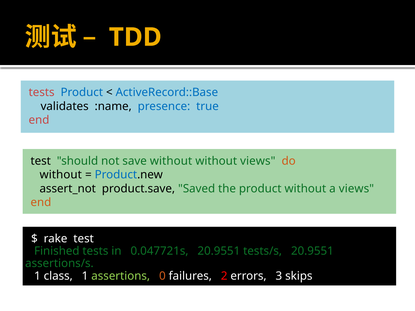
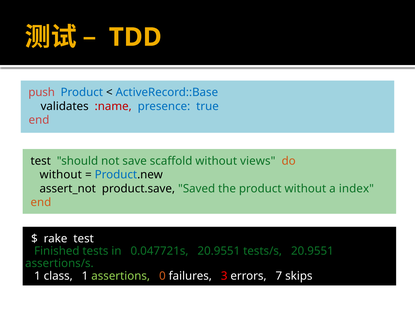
tests: tests -> push (42, 92)
:name colour: black -> red (113, 106)
save without: without -> scaffold (171, 161)
a views: views -> index (356, 189)
2: 2 -> 3 (224, 276)
3: 3 -> 7 (279, 276)
